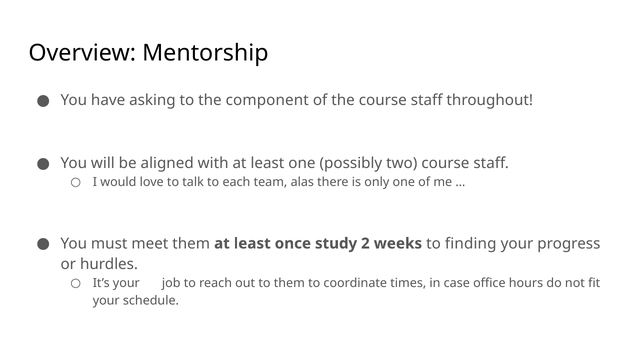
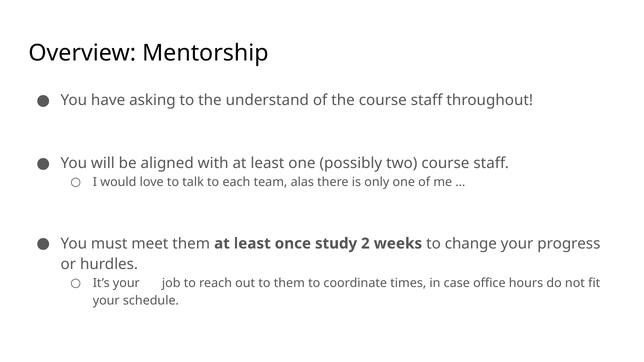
component: component -> understand (267, 101)
finding: finding -> change (471, 244)
